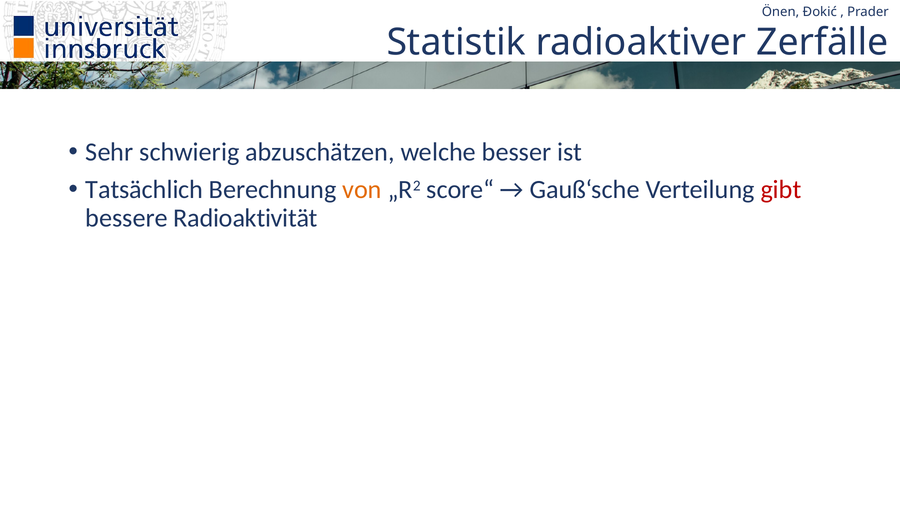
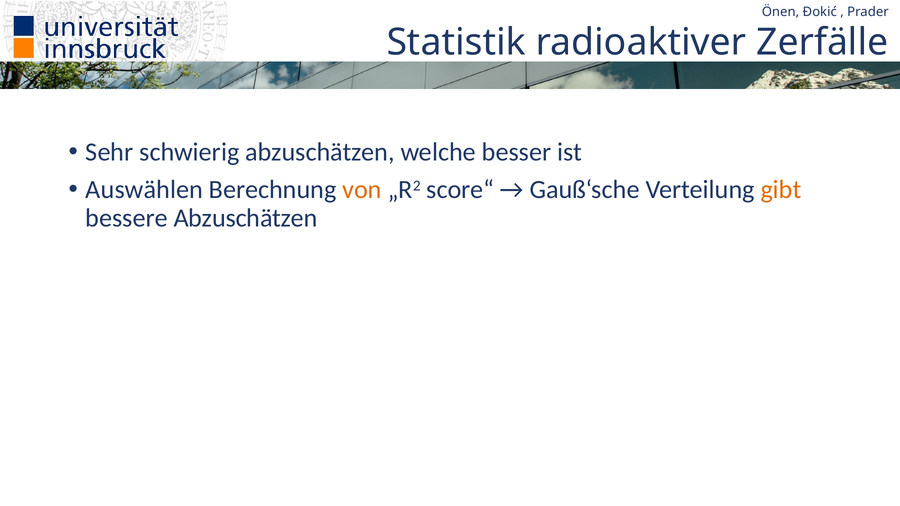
Tatsächlich: Tatsächlich -> Auswählen (144, 190)
gibt colour: red -> orange (781, 190)
bessere Radioaktivität: Radioaktivität -> Abzuschätzen (246, 218)
